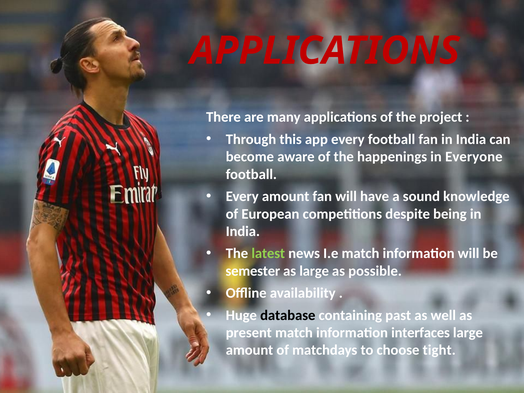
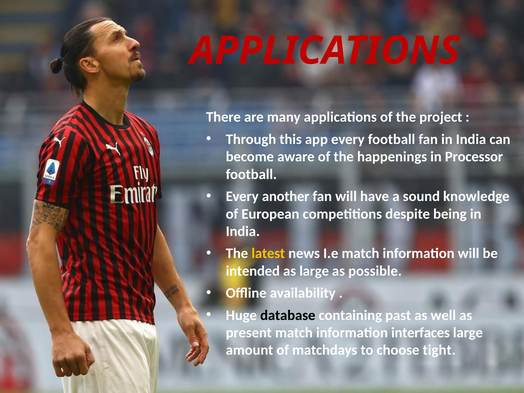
Everyone: Everyone -> Processor (474, 157)
Every amount: amount -> another (286, 196)
latest colour: light green -> yellow (268, 253)
semester: semester -> intended (253, 271)
